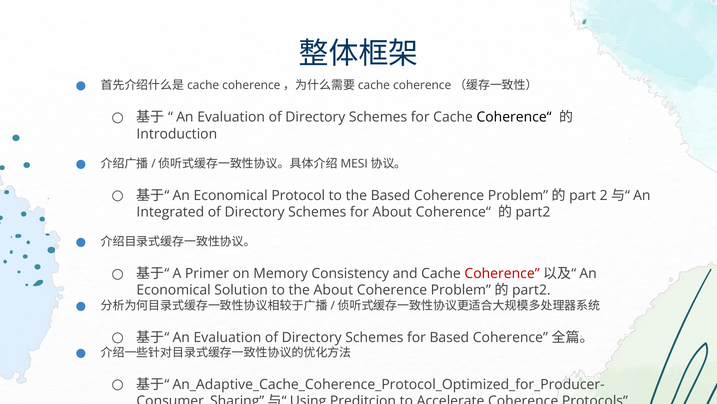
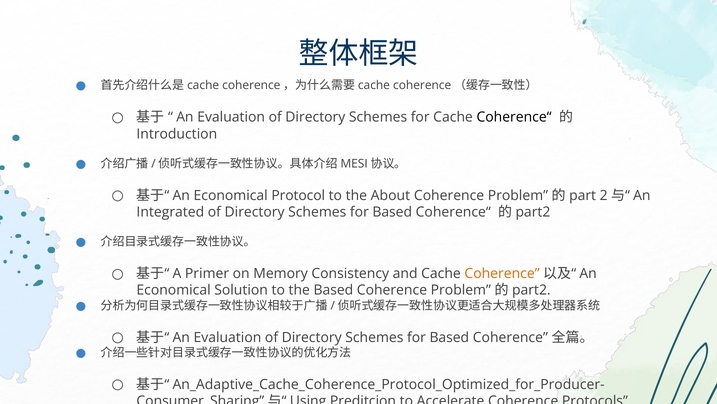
the Based: Based -> About (390, 195)
About: About -> Based (392, 212)
Coherence colour: red -> orange (502, 273)
the About: About -> Based (333, 290)
